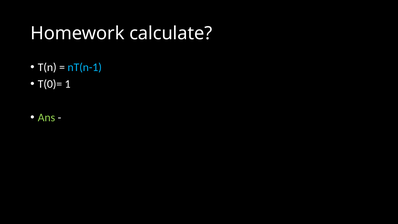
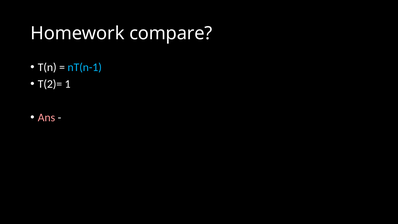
calculate: calculate -> compare (171, 33)
T(0)=: T(0)= -> T(2)= (50, 84)
Ans colour: light green -> pink (46, 117)
